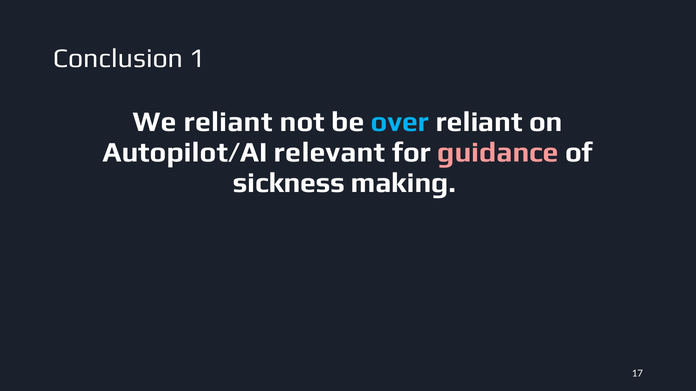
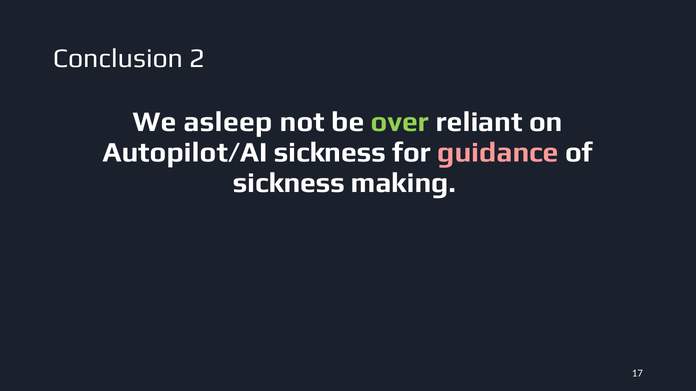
1: 1 -> 2 (197, 58)
We reliant: reliant -> asleep (228, 122)
over colour: light blue -> light green (400, 122)
Autopilot/AI relevant: relevant -> sickness (330, 152)
